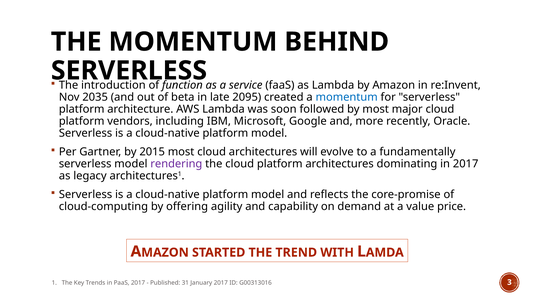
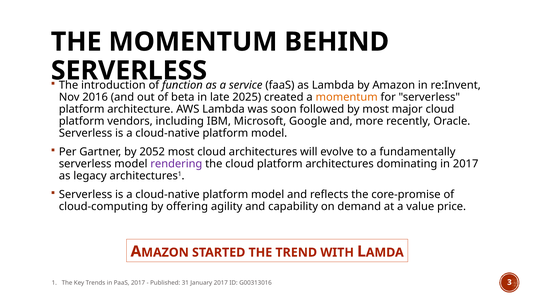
2035: 2035 -> 2016 (95, 97)
2095: 2095 -> 2025 (247, 97)
momentum colour: blue -> orange (347, 97)
2015: 2015 -> 2052 (152, 152)
